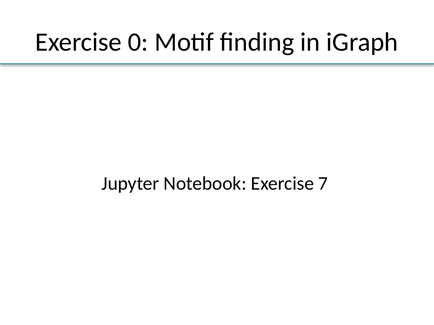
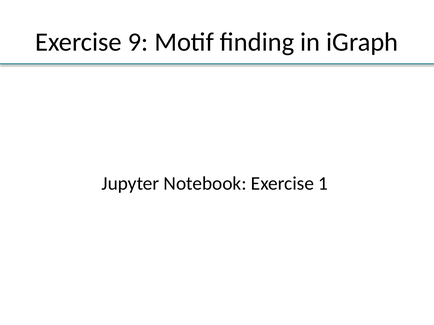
0: 0 -> 9 (138, 42)
7: 7 -> 1 (323, 184)
